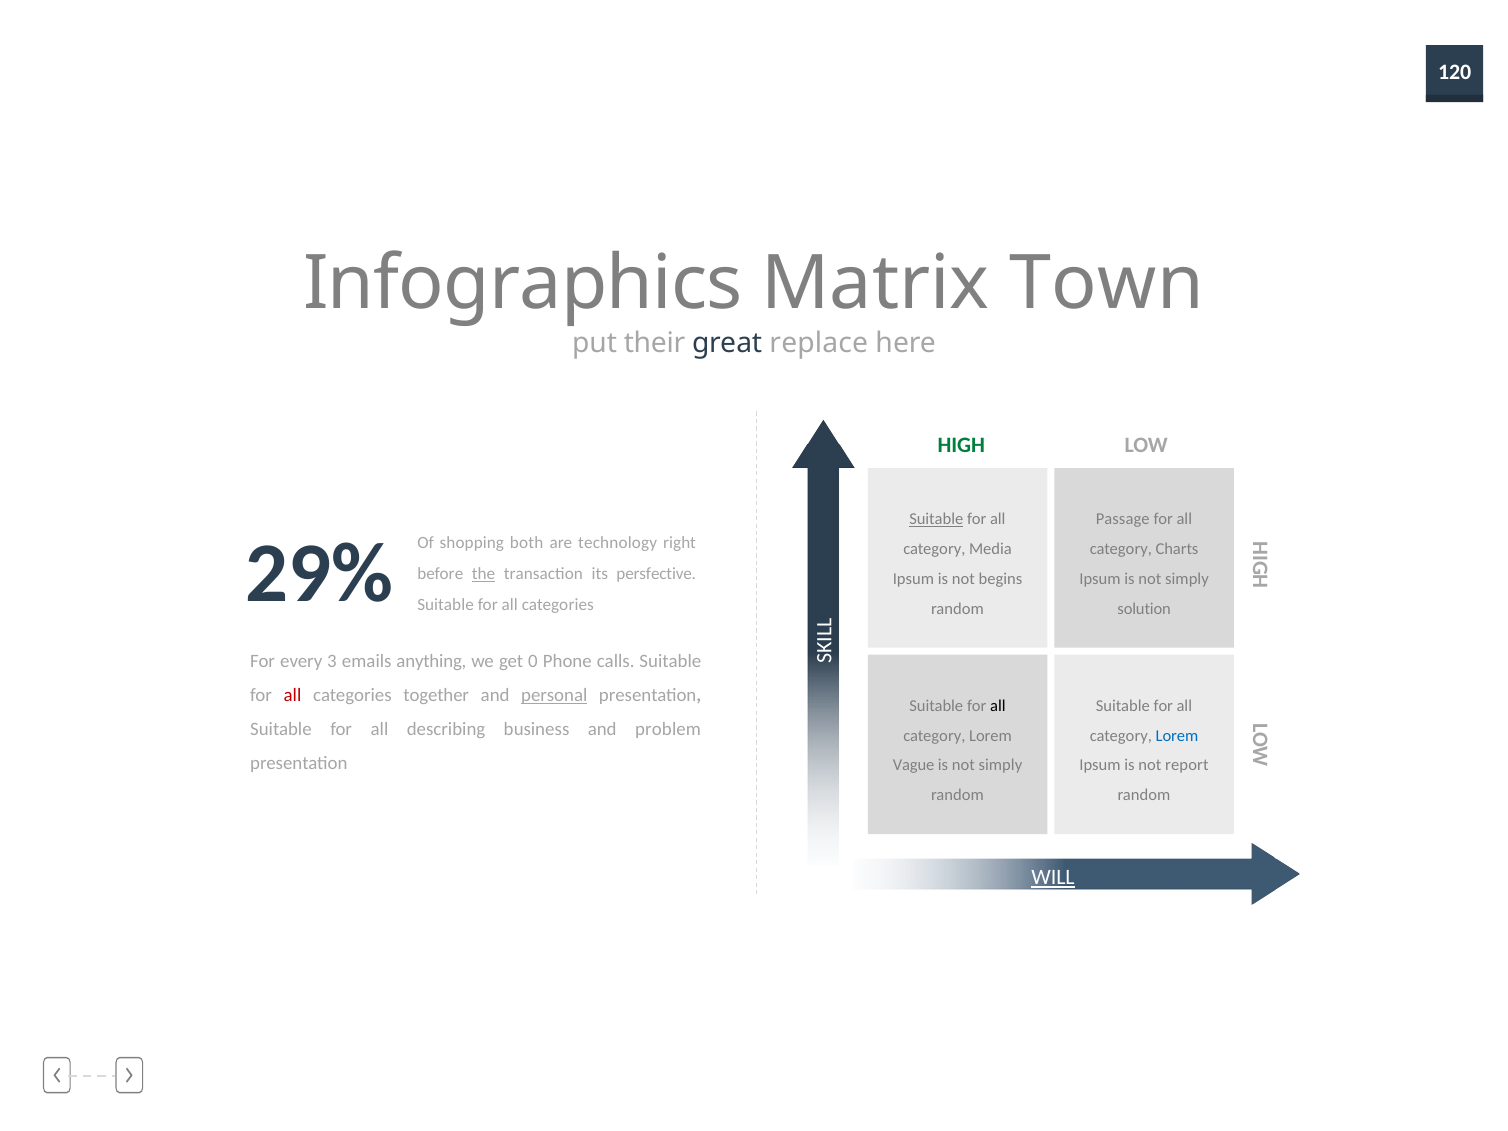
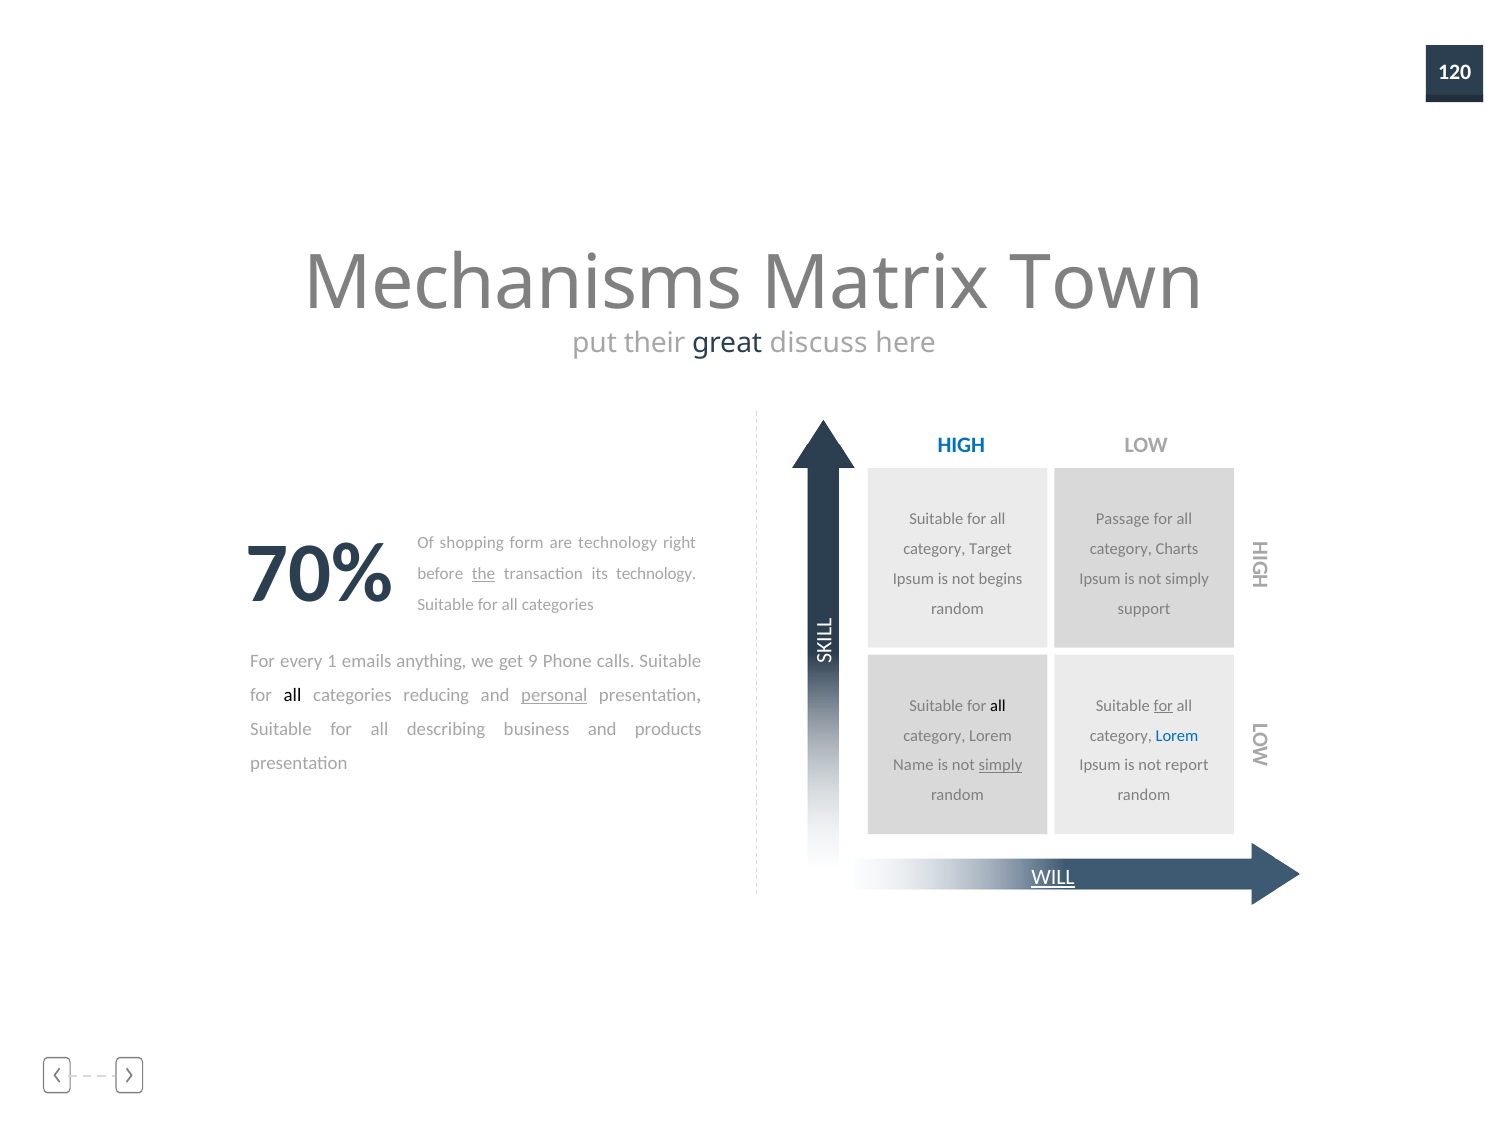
Infographics: Infographics -> Mechanisms (523, 283)
replace: replace -> discuss (819, 343)
HIGH colour: green -> blue (961, 445)
Suitable underline: present -> none (936, 519)
both: both -> form (527, 543)
29%: 29% -> 70% (320, 573)
Media: Media -> Target (991, 549)
its persfective: persfective -> technology (656, 574)
solution: solution -> support (1144, 609)
3: 3 -> 1 (332, 662)
0: 0 -> 9 (533, 662)
all colour: red -> black (292, 696)
together: together -> reducing (436, 696)
for underline: none -> present (1163, 706)
problem: problem -> products (668, 730)
Vague: Vague -> Name (913, 765)
simply underline: none -> present (1000, 765)
